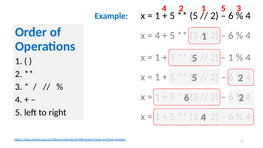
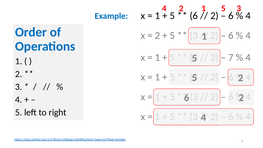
5: 5 -> 6 (194, 16)
4: 4 -> 2 (157, 36)
1: 1 -> 7 (231, 57)
